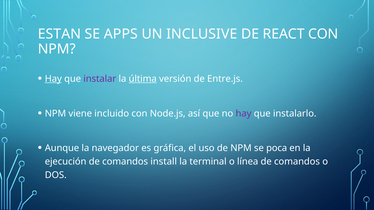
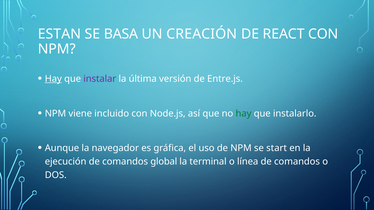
APPS: APPS -> BASA (121, 34)
INCLUSIVE: INCLUSIVE -> CREACIÓN (202, 34)
última underline: present -> none (143, 79)
hay colour: purple -> green (244, 114)
poca: poca -> start (277, 148)
install: install -> global (164, 162)
